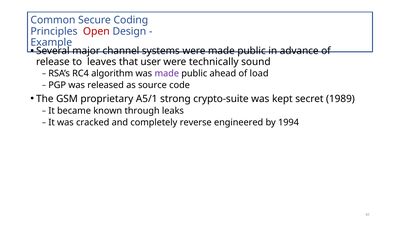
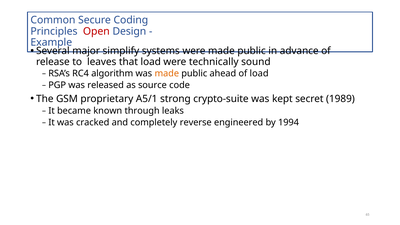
channel: channel -> simplify (121, 51)
that user: user -> load (151, 62)
made colour: purple -> orange (167, 74)
